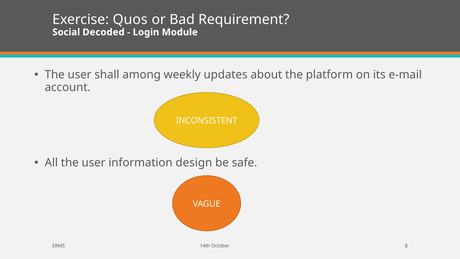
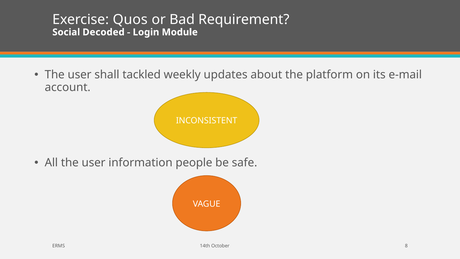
among: among -> tackled (142, 75)
design: design -> people (194, 163)
